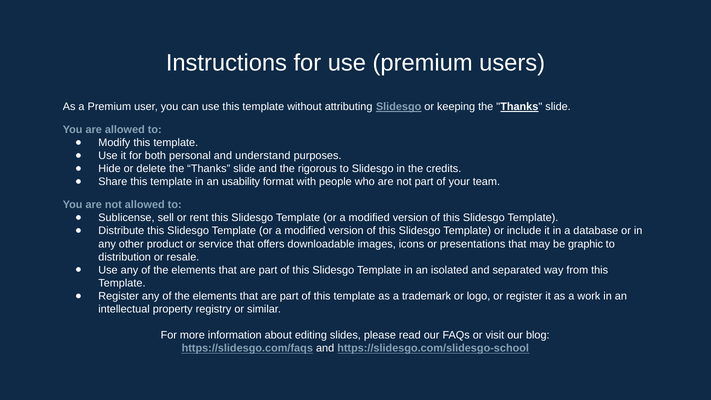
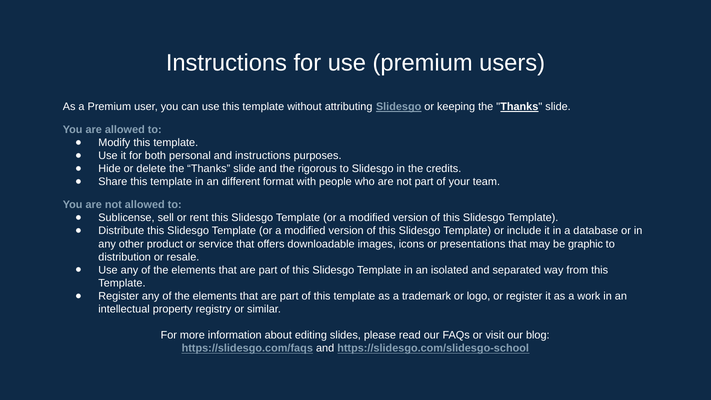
and understand: understand -> instructions (263, 156)
usability: usability -> different (241, 182)
